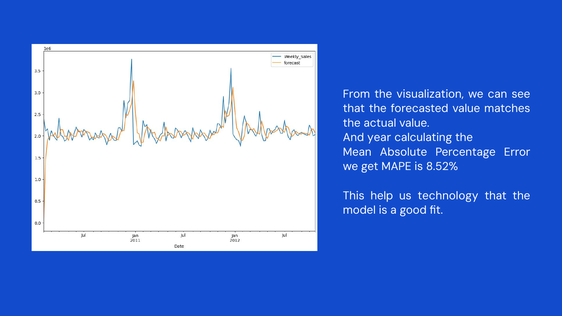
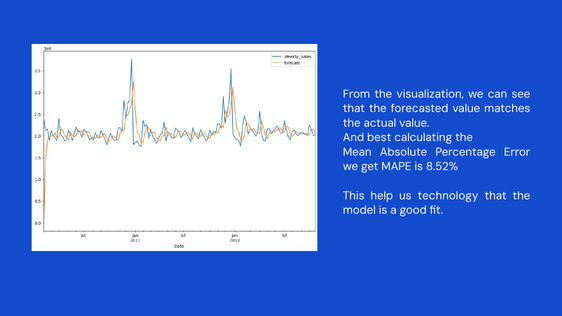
year: year -> best (379, 138)
